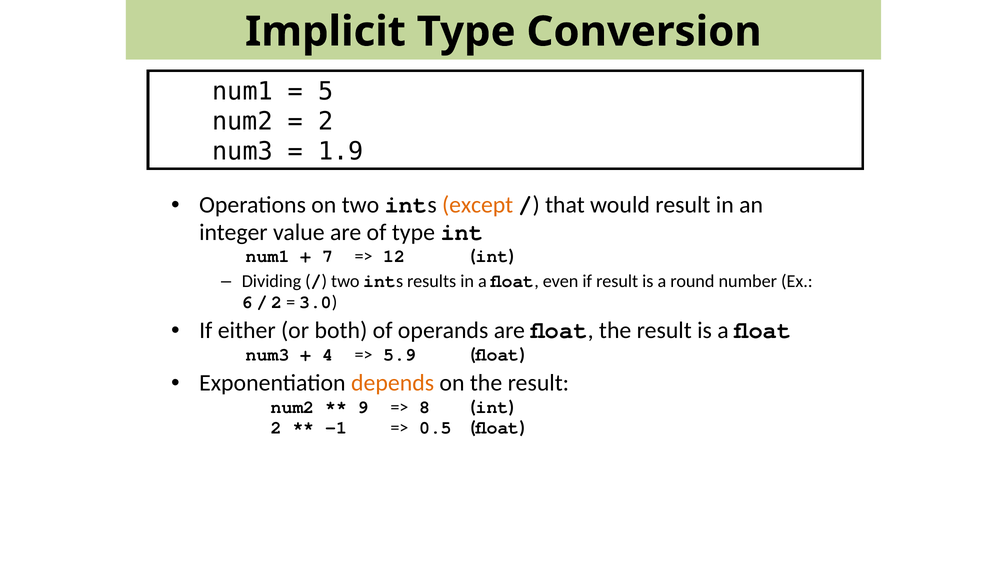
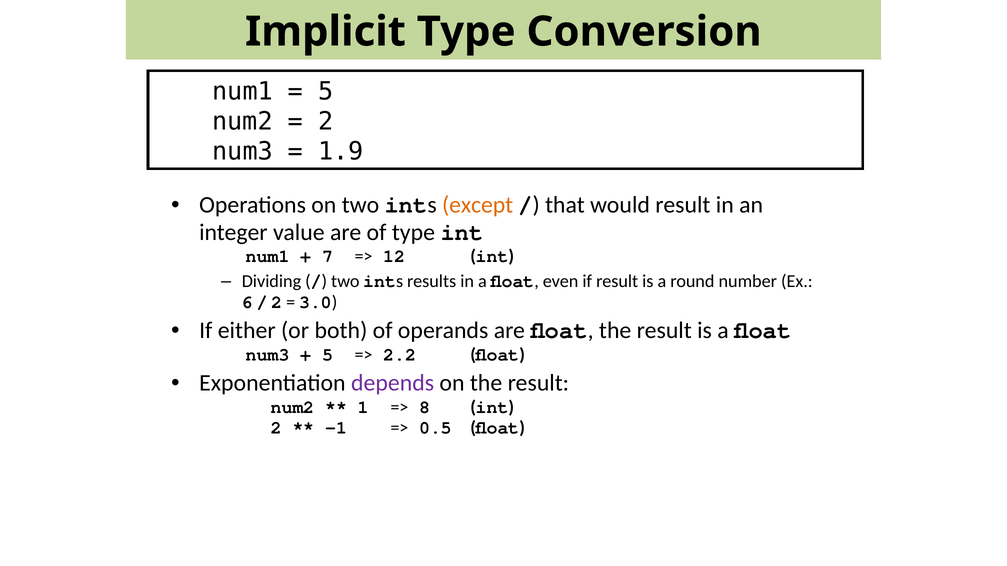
4: 4 -> 5 (328, 355)
5.9: 5.9 -> 2.2 (400, 355)
depends colour: orange -> purple (393, 383)
9: 9 -> 1 (363, 407)
